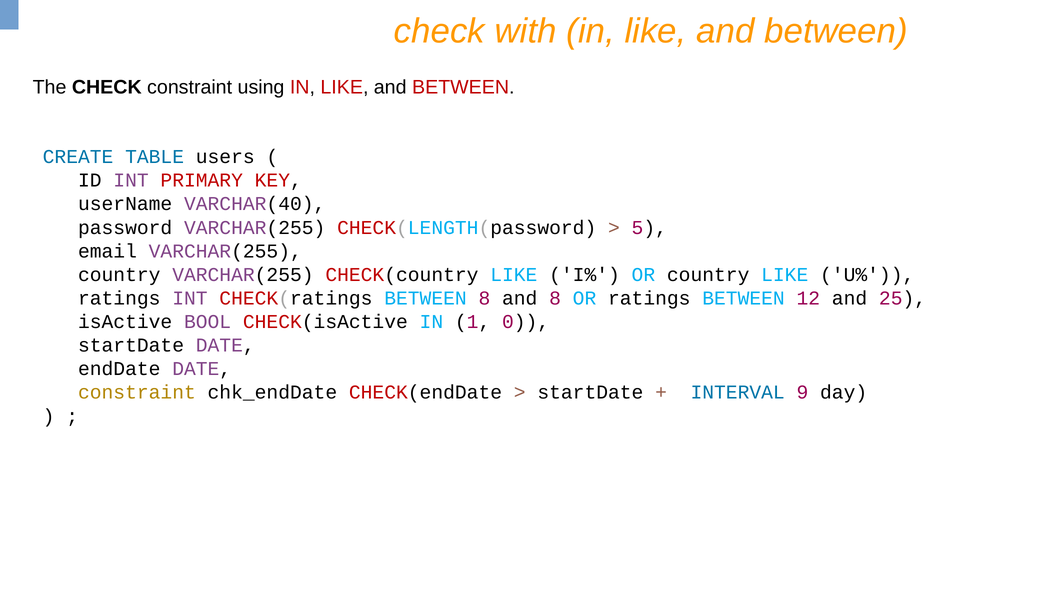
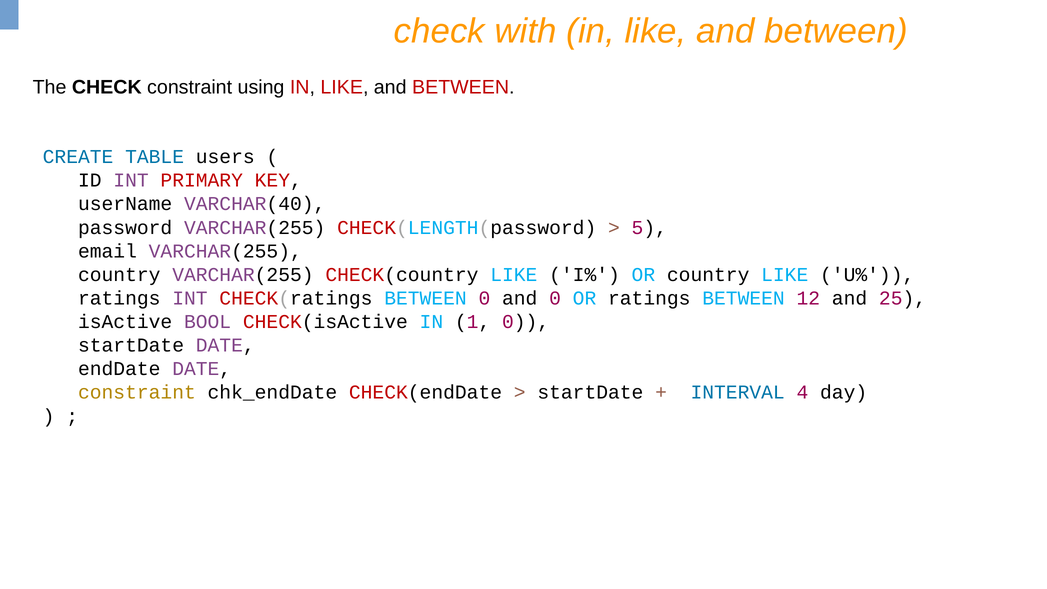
BETWEEN 8: 8 -> 0 (484, 298)
and 8: 8 -> 0 (555, 298)
9: 9 -> 4 (802, 392)
